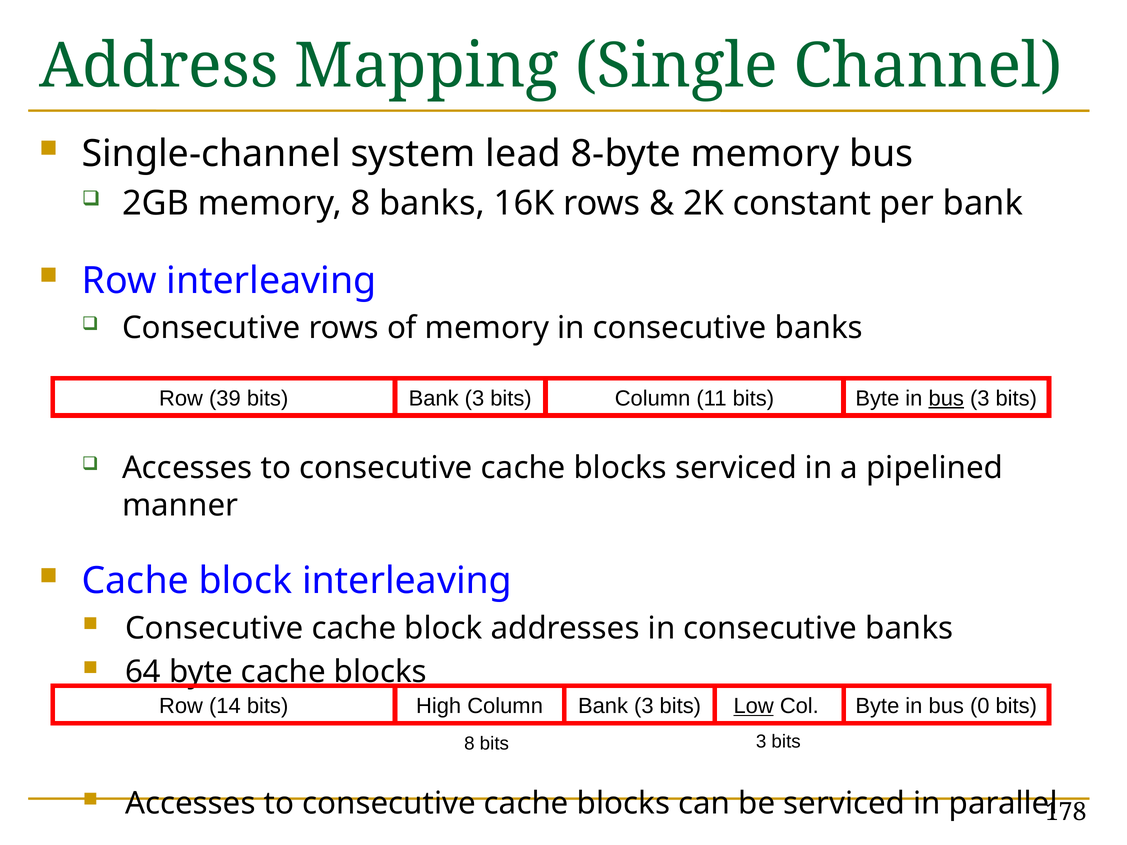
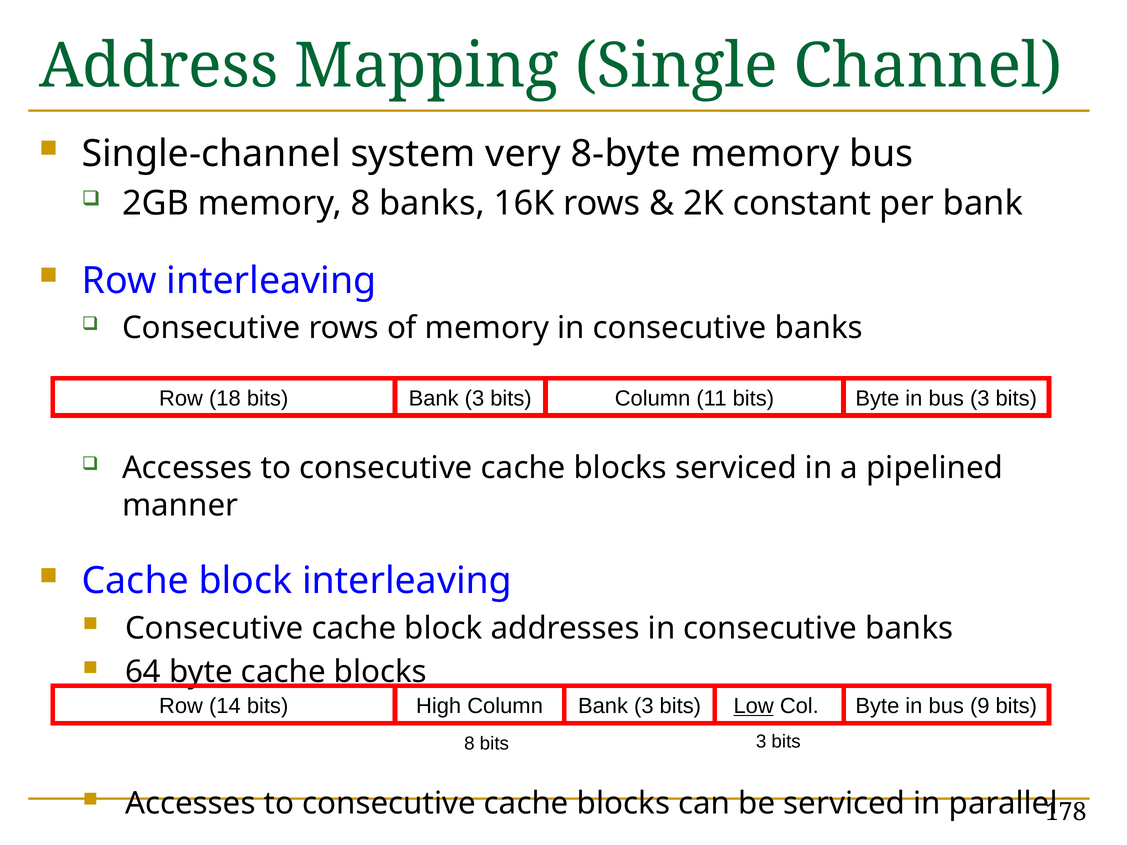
lead: lead -> very (523, 154)
39: 39 -> 18 (225, 398)
bus underline: present -> none (946, 398)
0: 0 -> 9 (980, 706)
